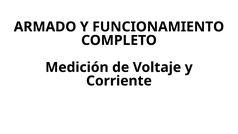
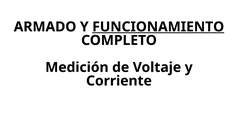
FUNCIONAMIENTO underline: none -> present (158, 27)
